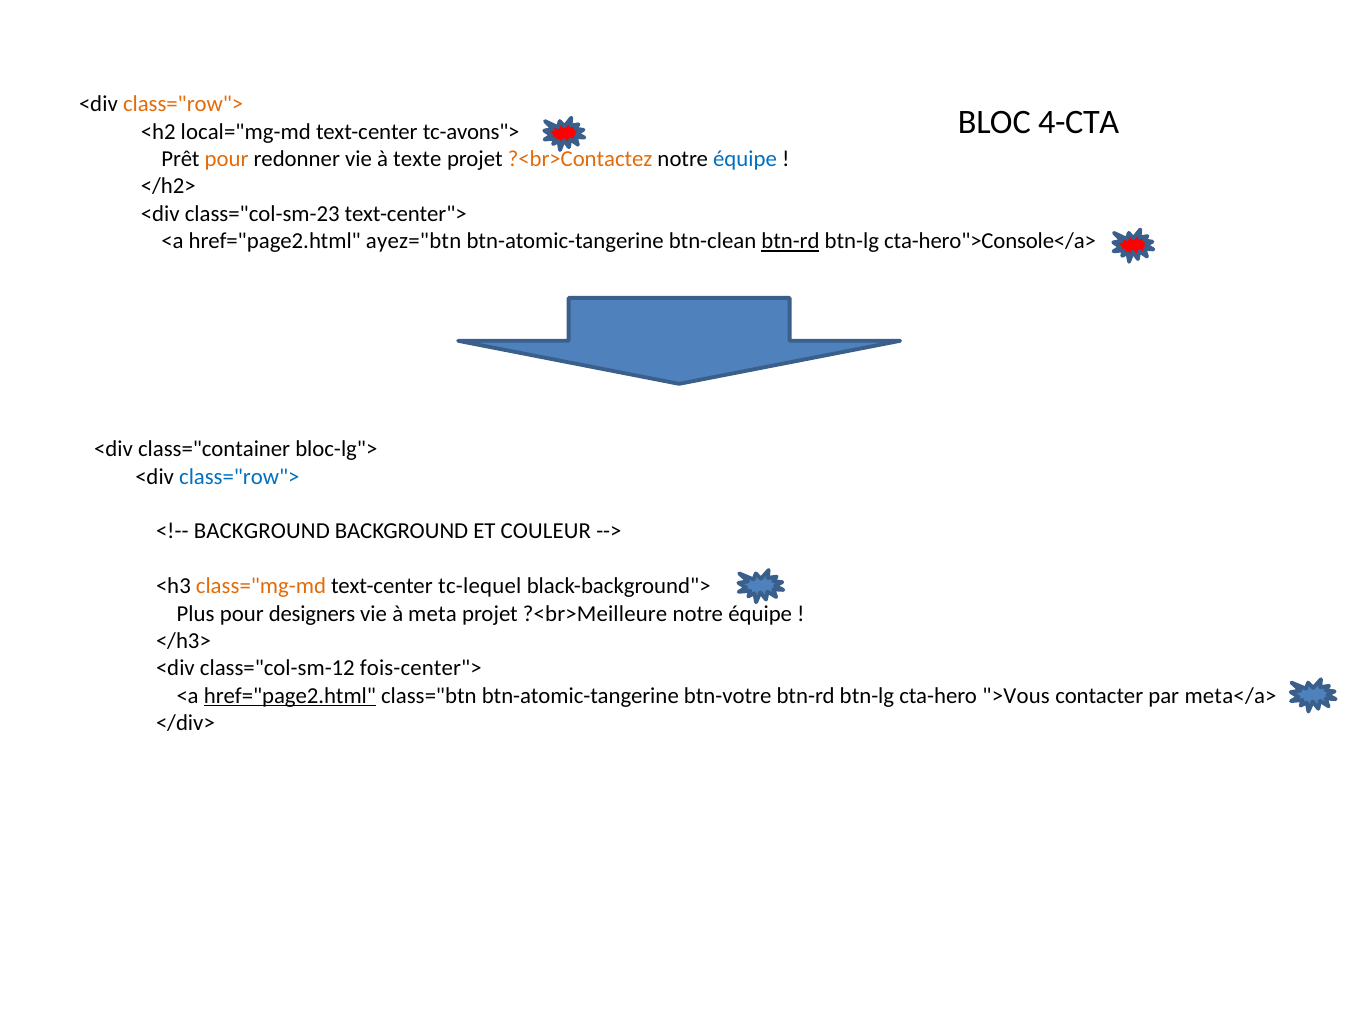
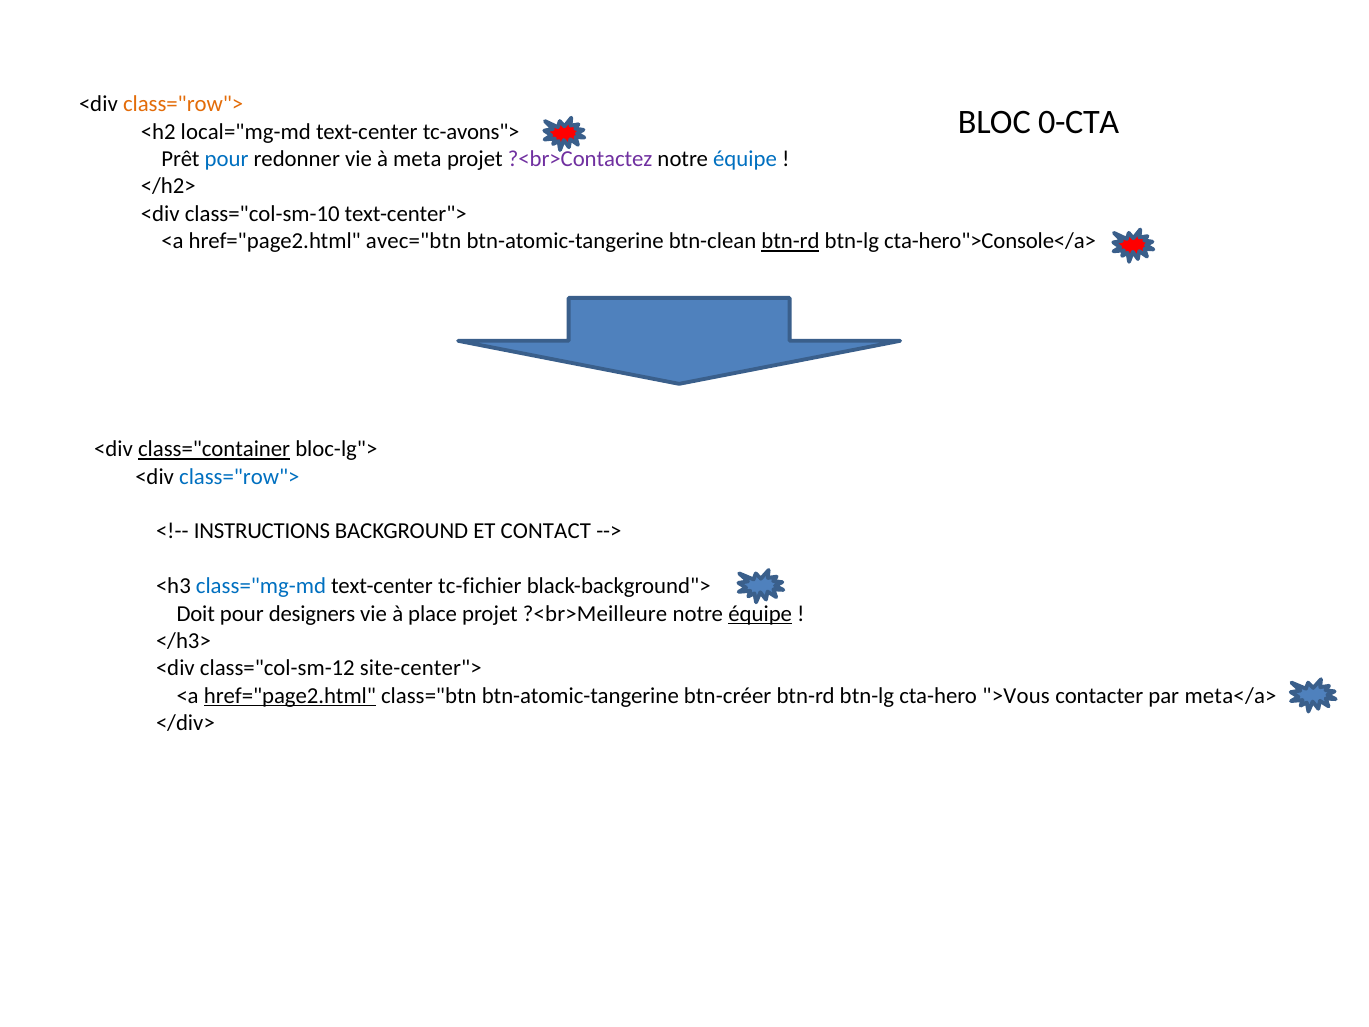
4-CTA: 4-CTA -> 0-CTA (1079, 123)
pour colour: orange -> blue (227, 159)
texte: texte -> meta (417, 159)
?<br>Contactez colour: orange -> purple (580, 159)
class="col-sm-23: class="col-sm-23 -> class="col-sm-10 (262, 214)
ayez="btn: ayez="btn -> avec="btn (414, 241)
class="container underline: none -> present (214, 449)
BACKGROUND: BACKGROUND -> INSTRUCTIONS (262, 531)
COULEUR: COULEUR -> CONTACT (546, 531)
class="mg-md colour: orange -> blue (261, 586)
tc-lequel: tc-lequel -> tc-fichier (480, 586)
Plus: Plus -> Doit (196, 613)
meta: meta -> place (433, 613)
équipe underline: none -> present (760, 613)
fois-center">: fois-center"> -> site-center"> (421, 668)
btn-votre: btn-votre -> btn-créer (728, 696)
